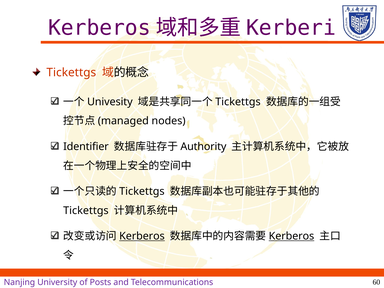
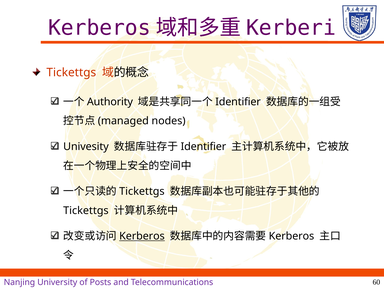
Univesity: Univesity -> Authority (110, 102)
Tickettgs: Tickettgs -> Identifier (238, 102)
Identifier: Identifier -> Univesity (86, 147)
Authority: Authority -> Identifier (203, 147)
Kerberos underline: present -> none (291, 236)
